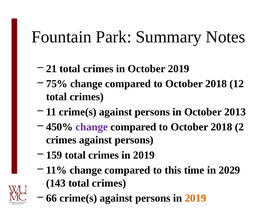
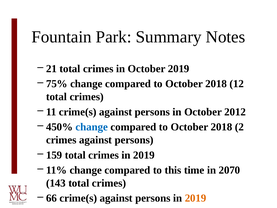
2013: 2013 -> 2012 (235, 112)
change colour: purple -> blue (92, 127)
2029: 2029 -> 2070 (229, 170)
